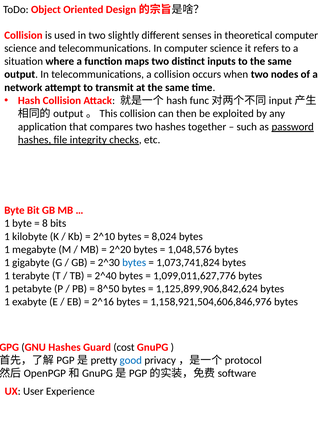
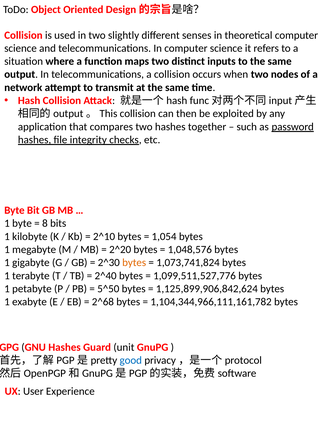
8,024: 8,024 -> 1,054 (164, 236)
bytes colour: blue -> orange (134, 263)
1,099,011,627,776: 1,099,011,627,776 -> 1,099,511,527,776 (195, 276)
8^50: 8^50 -> 5^50 (108, 289)
2^16: 2^16 -> 2^68 (103, 302)
1,158,921,504,606,846,976: 1,158,921,504,606,846,976 -> 1,104,344,966,111,161,782 (211, 302)
cost: cost -> unit (124, 347)
